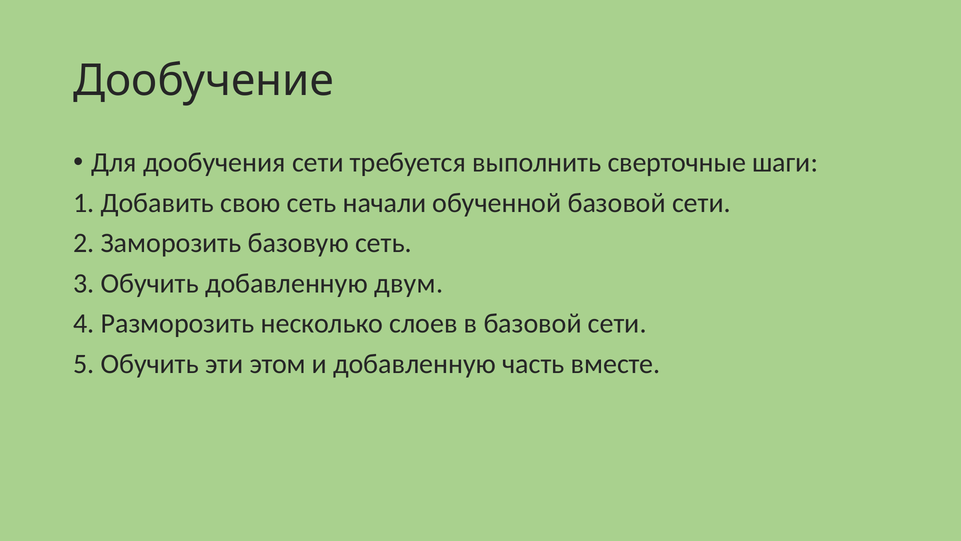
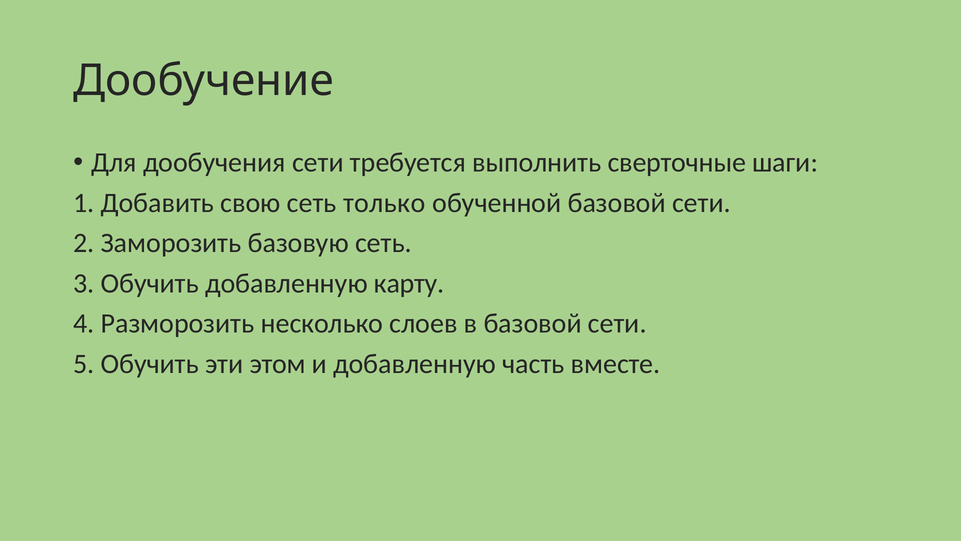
начали: начали -> только (384, 203)
двум: двум -> карту (409, 283)
